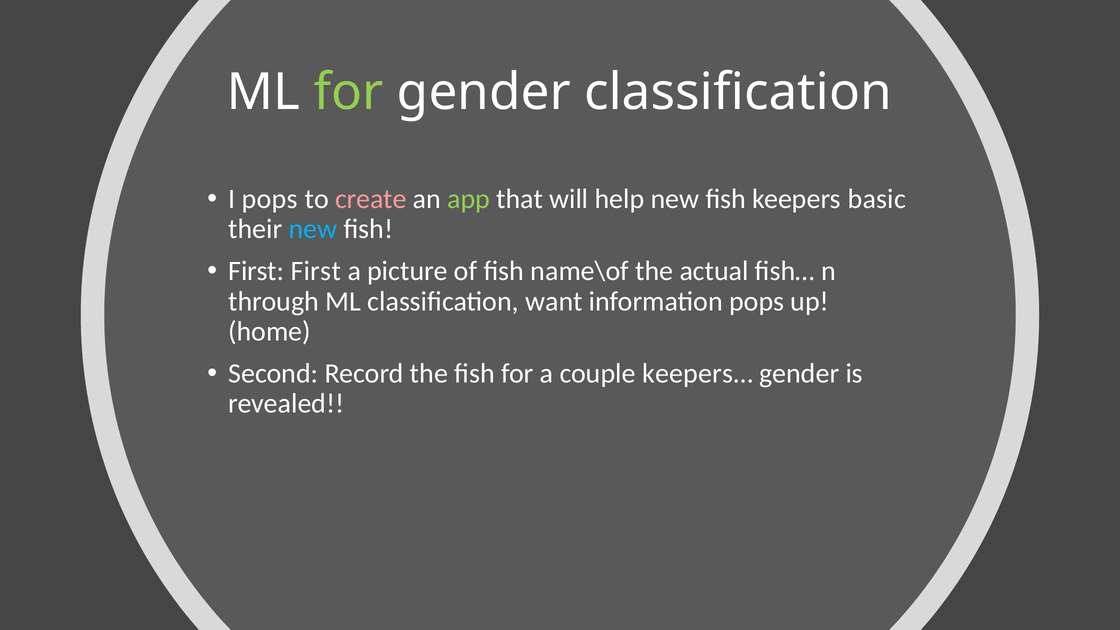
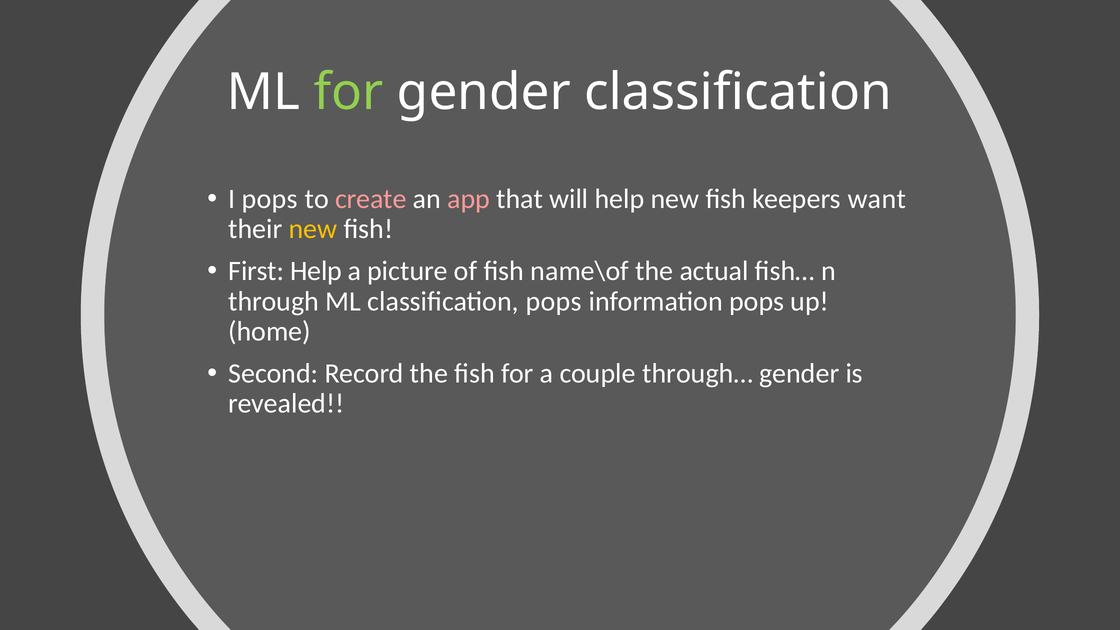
app colour: light green -> pink (469, 199)
basic: basic -> want (877, 199)
new colour: light blue -> yellow (313, 229)
First First: First -> Help (316, 271)
classification want: want -> pops (554, 301)
keepers…: keepers… -> through… (698, 373)
